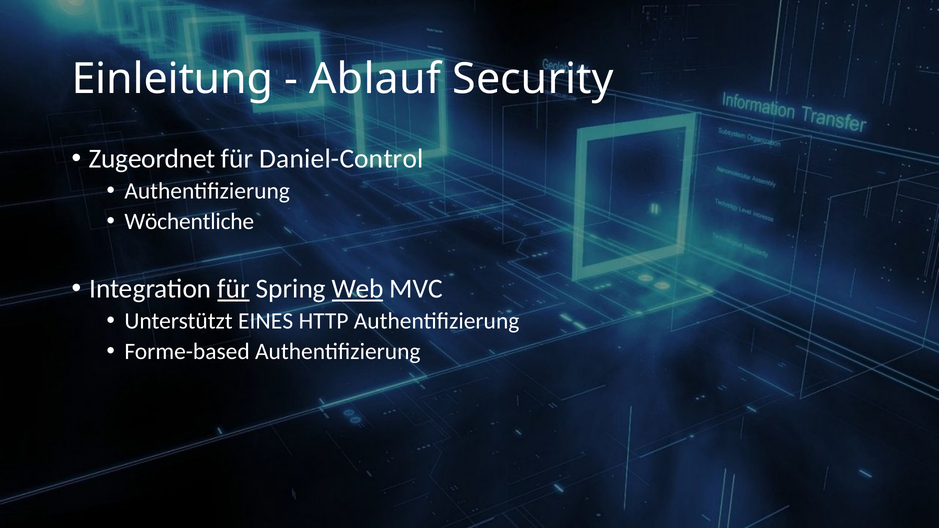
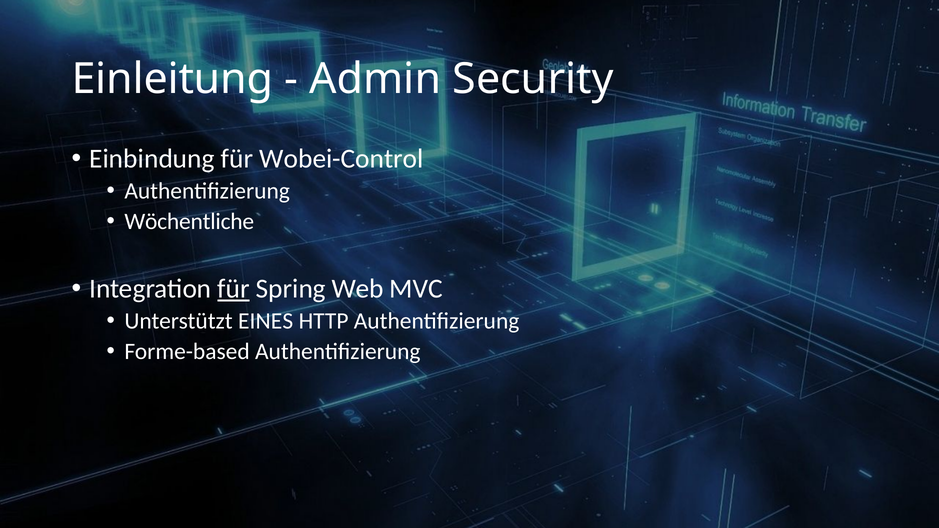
Ablauf: Ablauf -> Admin (375, 79)
Zugeordnet: Zugeordnet -> Einbindung (152, 159)
Daniel-Control: Daniel-Control -> Wobei-Control (341, 159)
Web underline: present -> none (358, 289)
